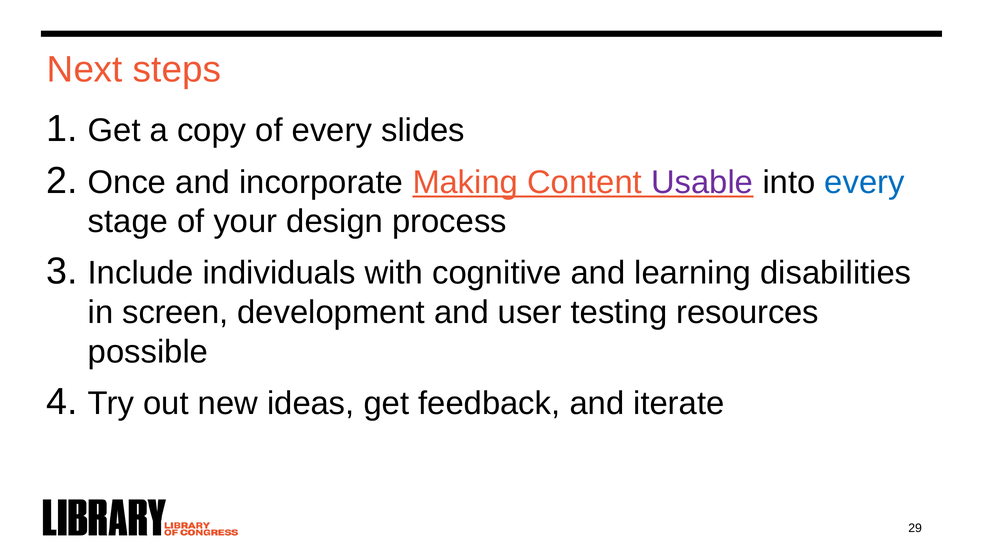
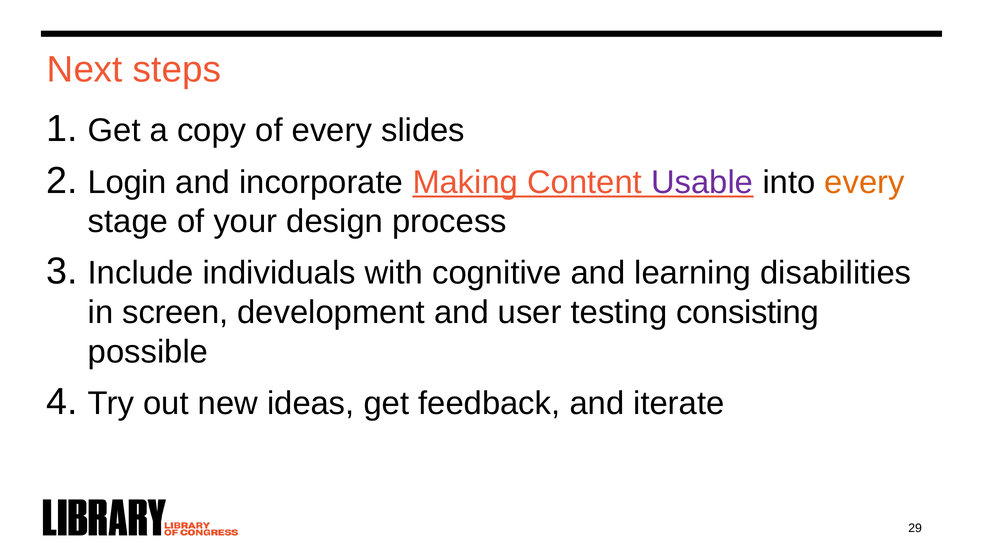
Once: Once -> Login (127, 182)
every colour: blue -> orange (865, 182)
resources: resources -> consisting (748, 312)
